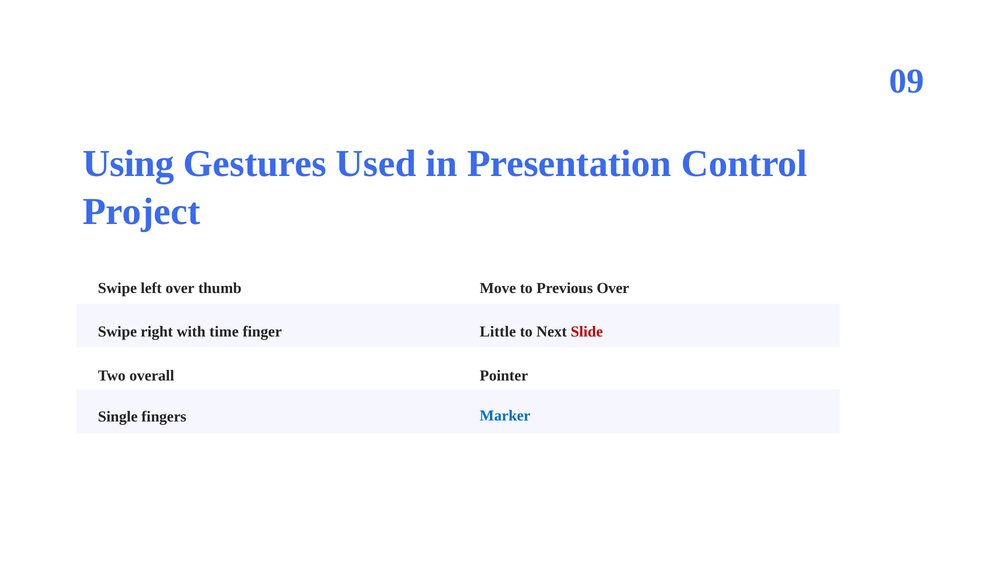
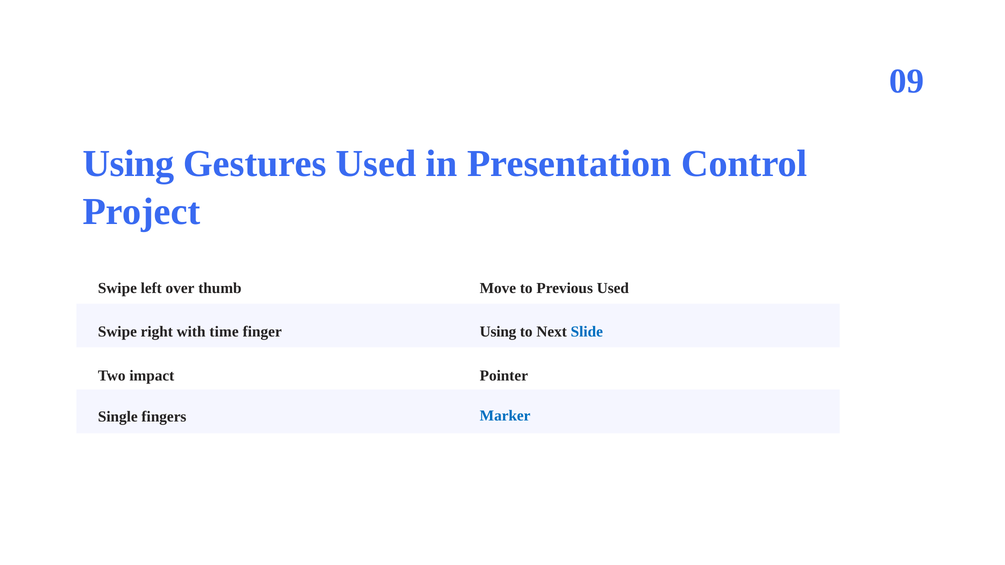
Previous Over: Over -> Used (613, 288)
finger Little: Little -> Using (498, 332)
Slide colour: red -> blue (587, 332)
overall: overall -> impact (152, 376)
